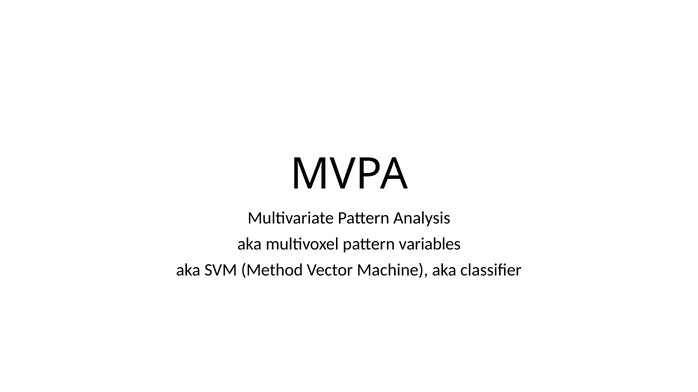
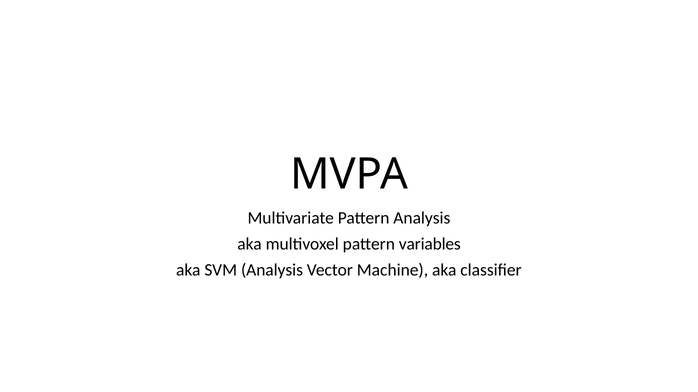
SVM Method: Method -> Analysis (272, 270)
